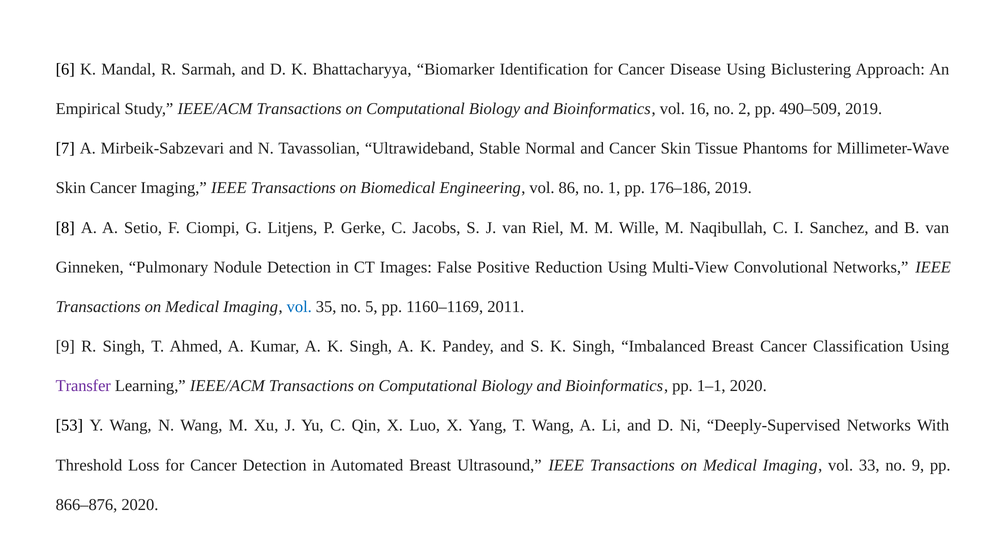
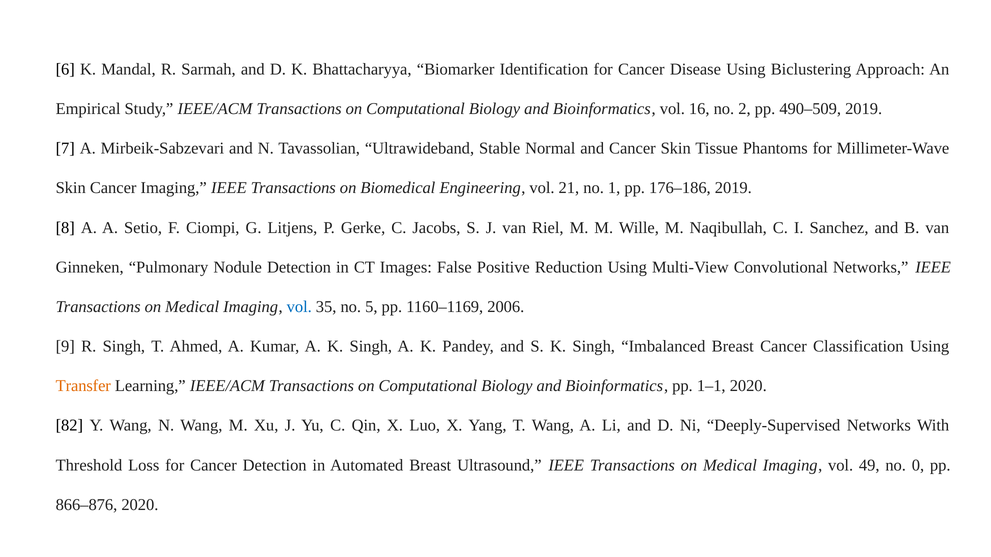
86: 86 -> 21 (569, 188)
2011: 2011 -> 2006 (506, 307)
Transfer colour: purple -> orange (83, 386)
53: 53 -> 82 (69, 426)
33: 33 -> 49 (869, 465)
no 9: 9 -> 0 (918, 465)
